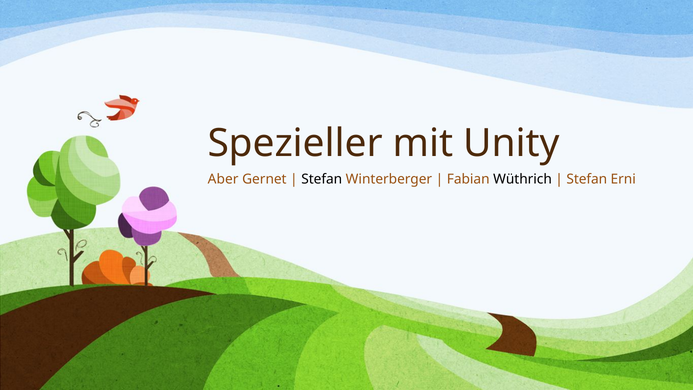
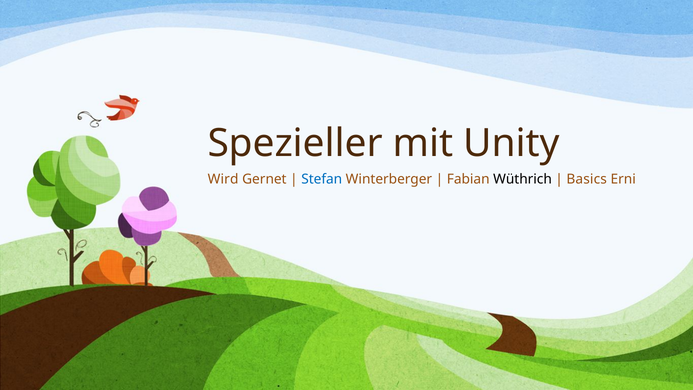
Aber: Aber -> Wird (223, 179)
Stefan colour: black -> blue (322, 179)
Stefan: Stefan -> Basics (587, 179)
